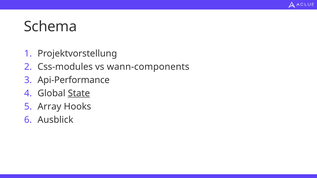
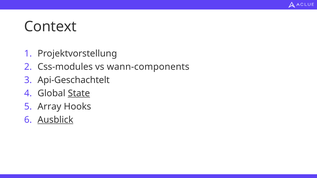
Schema: Schema -> Context (50, 27)
Api-Performance: Api-Performance -> Api-Geschachtelt (74, 80)
Ausblick underline: none -> present (55, 120)
